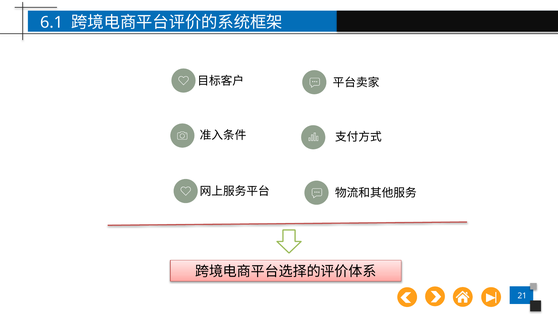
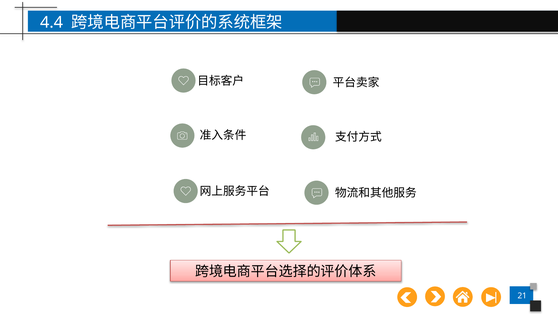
6.1: 6.1 -> 4.4 (52, 22)
